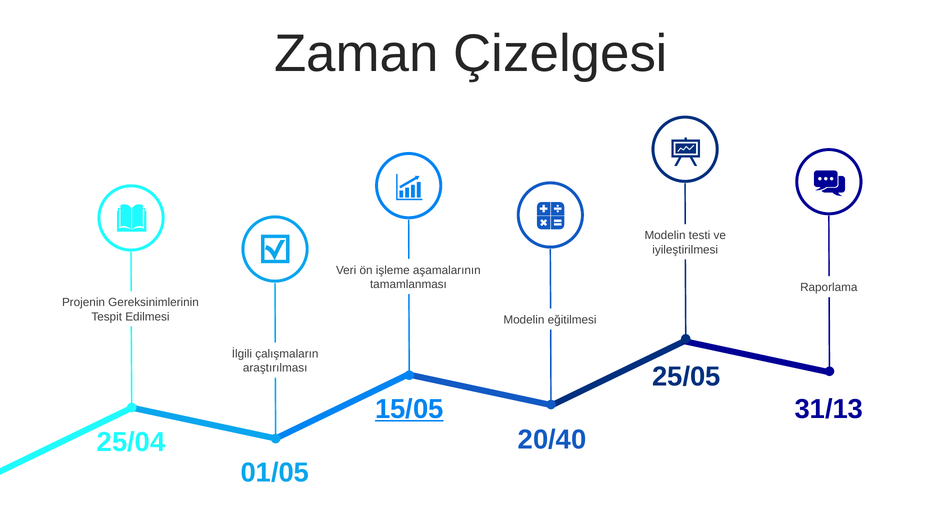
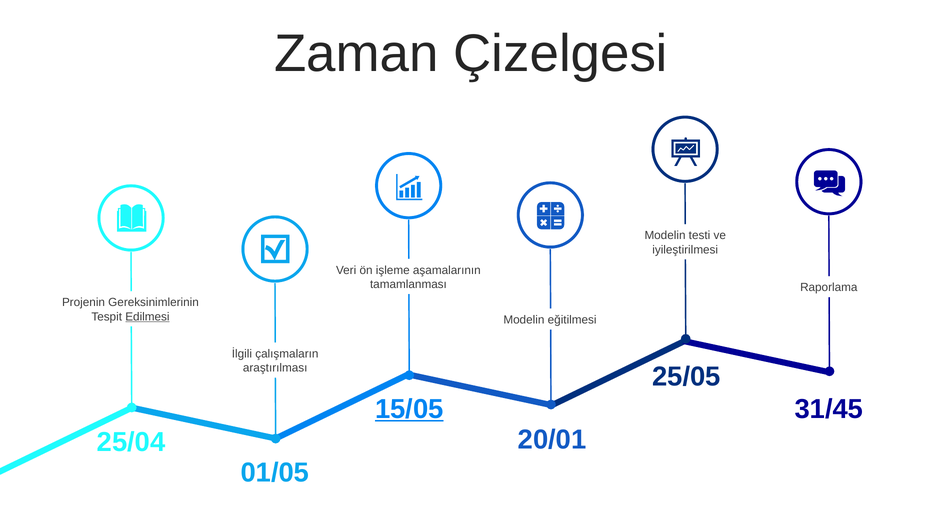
Edilmesi underline: none -> present (147, 317)
31/13: 31/13 -> 31/45 (829, 409)
20/40: 20/40 -> 20/01 (552, 440)
